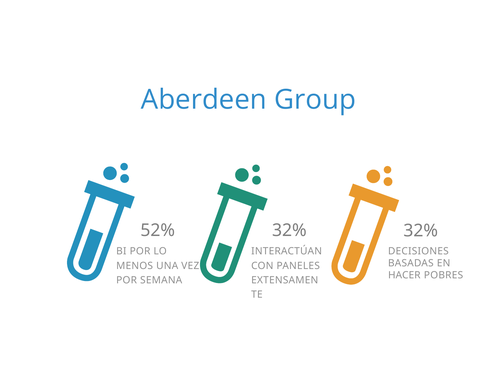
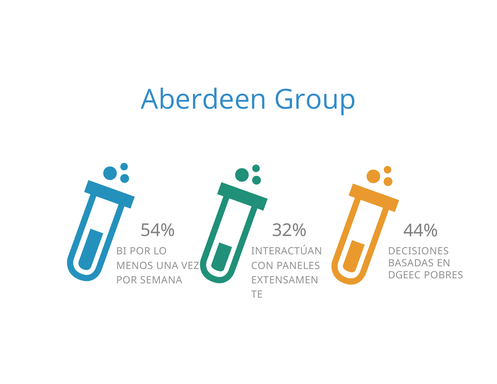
52%: 52% -> 54% (158, 230)
32% 32%: 32% -> 44% (421, 231)
HACER: HACER -> DGEEC (404, 275)
